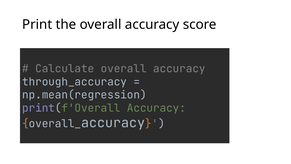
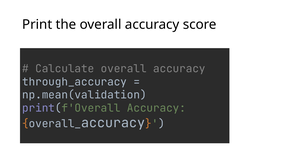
np.mean(regression: np.mean(regression -> np.mean(validation (84, 95)
